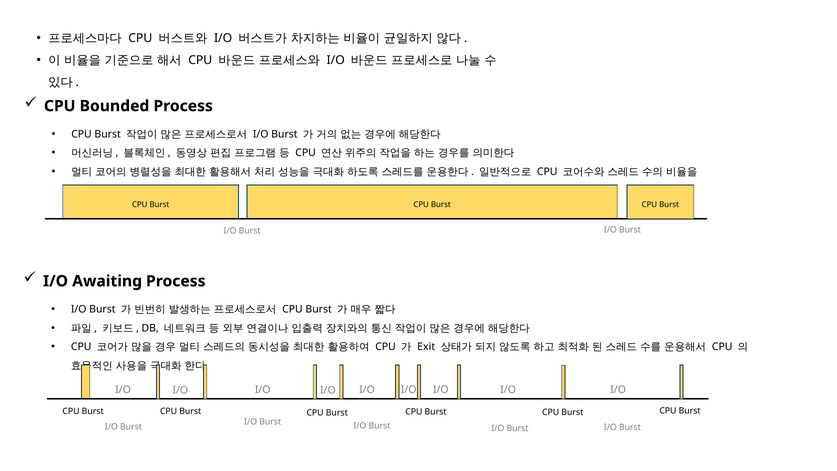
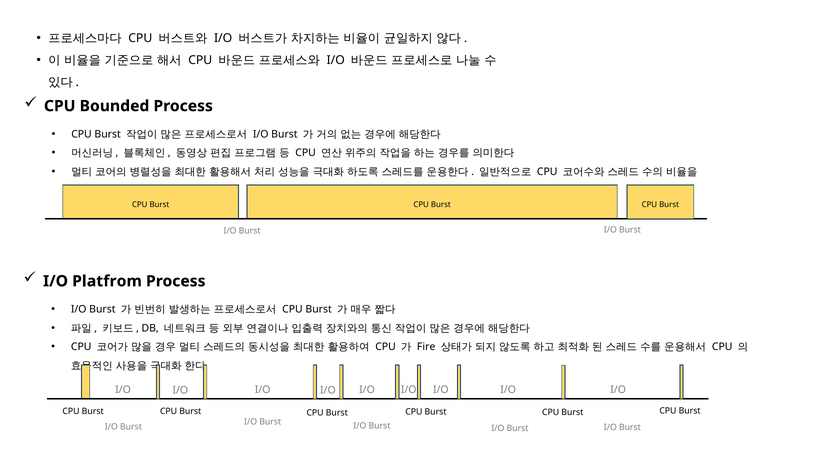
Awaiting: Awaiting -> Platfrom (107, 281)
Exit: Exit -> Fire (426, 347)
